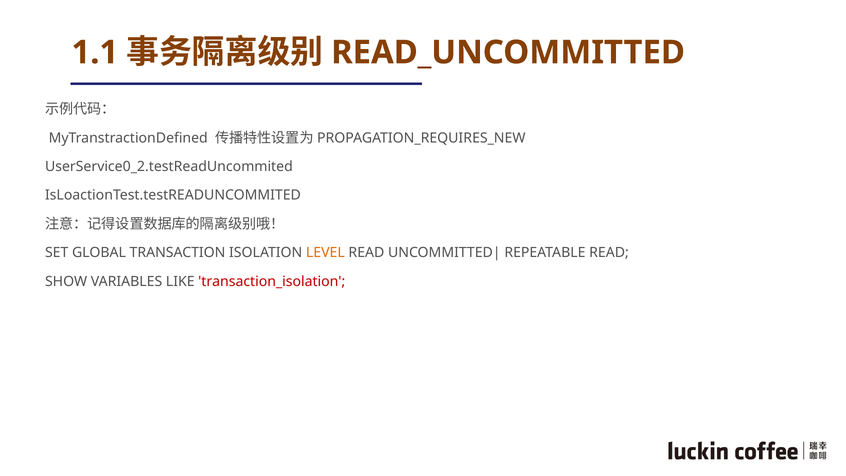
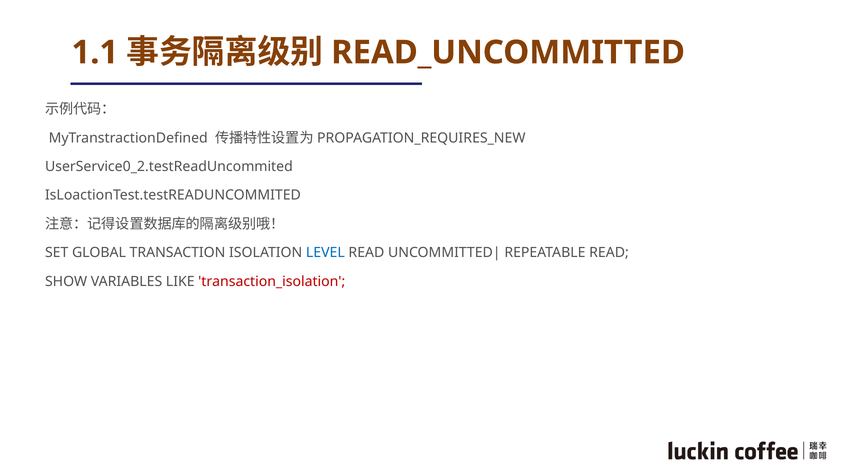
LEVEL colour: orange -> blue (325, 253)
